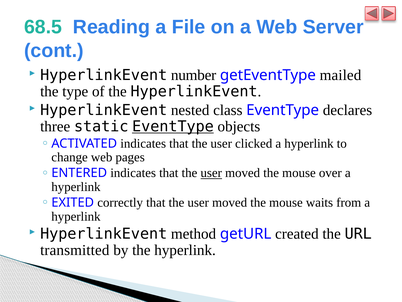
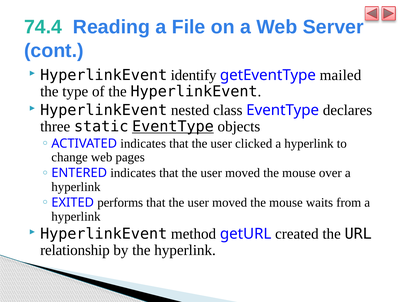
68.5: 68.5 -> 74.4 (43, 27)
number: number -> identify (194, 75)
user underline: present -> none (211, 173)
correctly: correctly -> performs (120, 202)
transmitted: transmitted -> relationship (75, 250)
